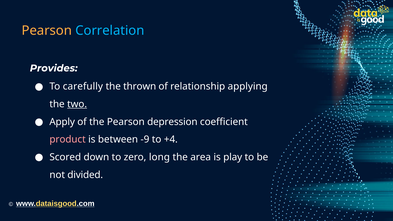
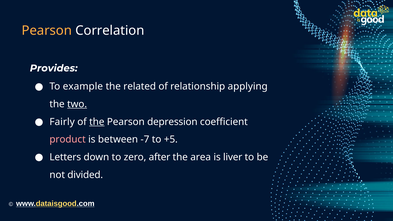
Correlation colour: light blue -> white (110, 31)
carefully: carefully -> example (83, 86)
thrown: thrown -> related (140, 86)
Apply: Apply -> Fairly (62, 122)
the underline: none -> present (97, 122)
-9: -9 -> -7 (145, 140)
+4: +4 -> +5 (171, 140)
Scored: Scored -> Letters (65, 157)
long: long -> after (160, 157)
play: play -> liver (233, 157)
